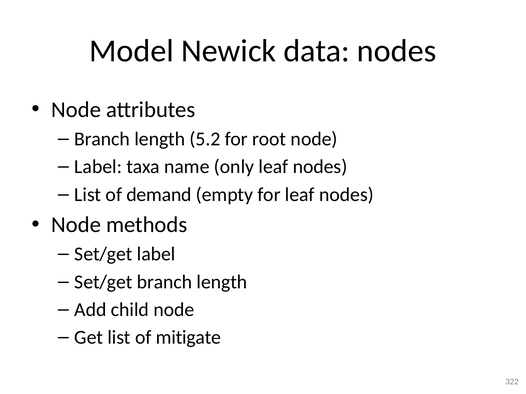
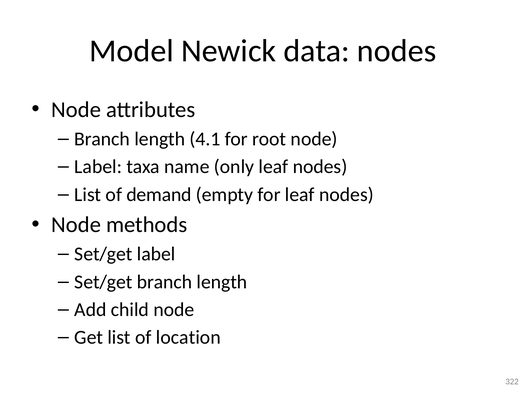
5.2: 5.2 -> 4.1 (205, 139)
mitigate: mitigate -> location (188, 338)
